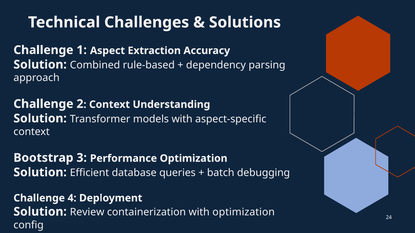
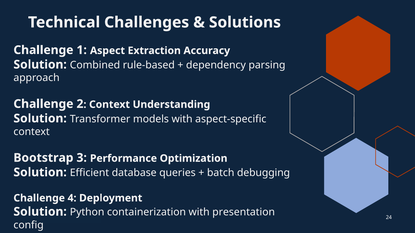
Review: Review -> Python (87, 213)
with optimization: optimization -> presentation (244, 213)
